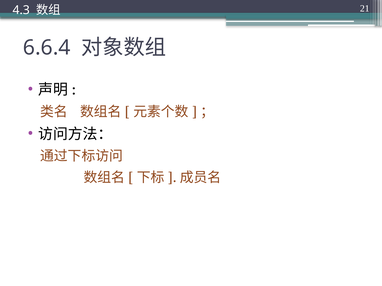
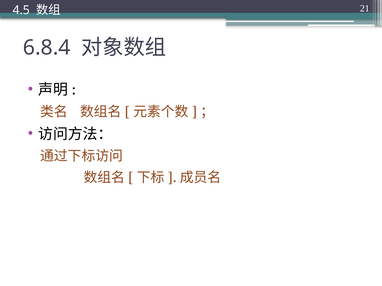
4.3: 4.3 -> 4.5 (21, 10)
6.6.4: 6.6.4 -> 6.8.4 (47, 48)
